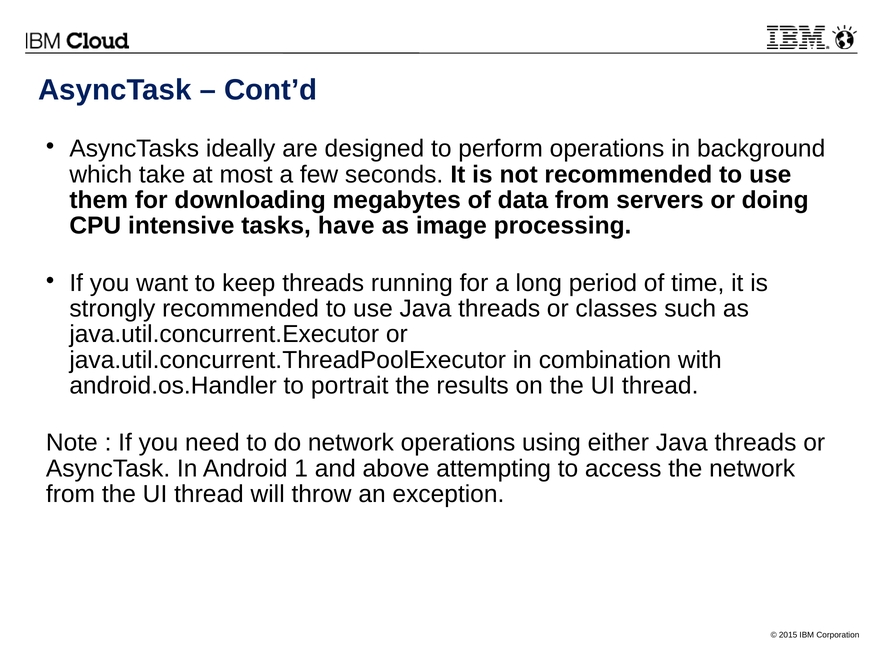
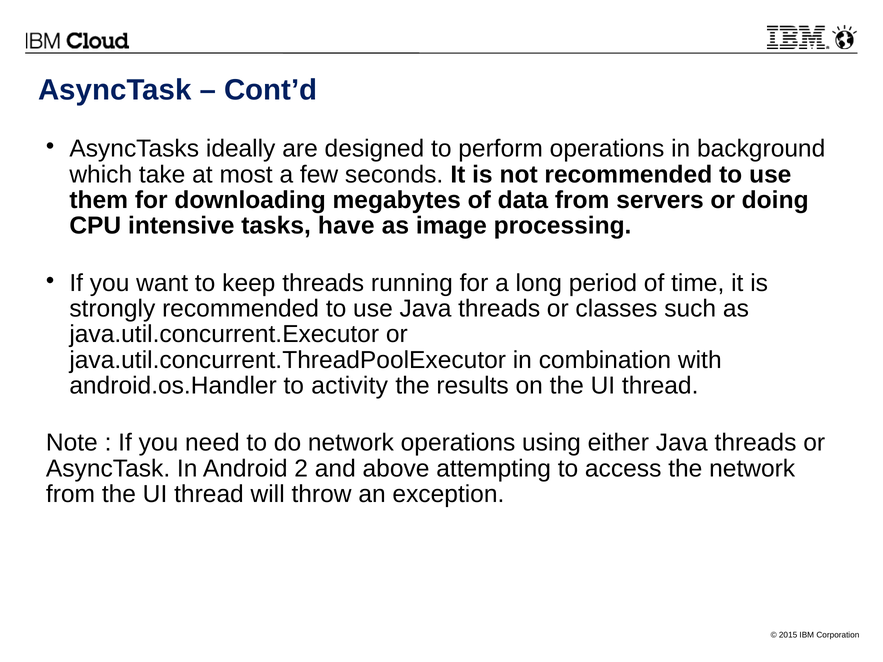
portrait: portrait -> activity (350, 386)
1: 1 -> 2 (301, 469)
